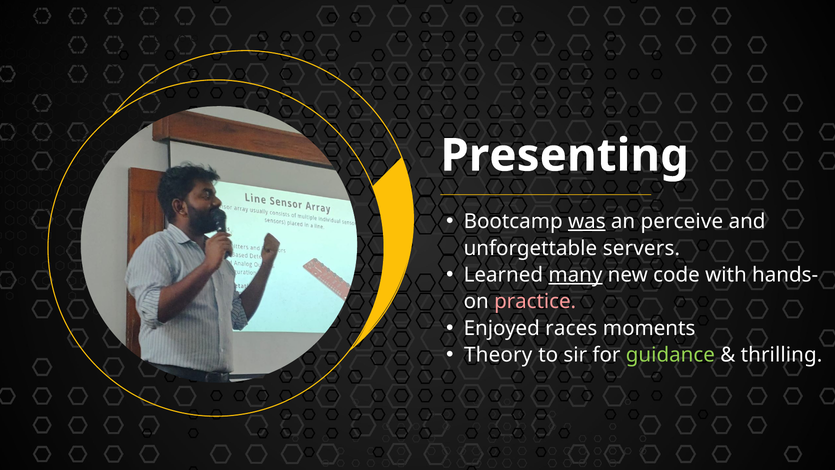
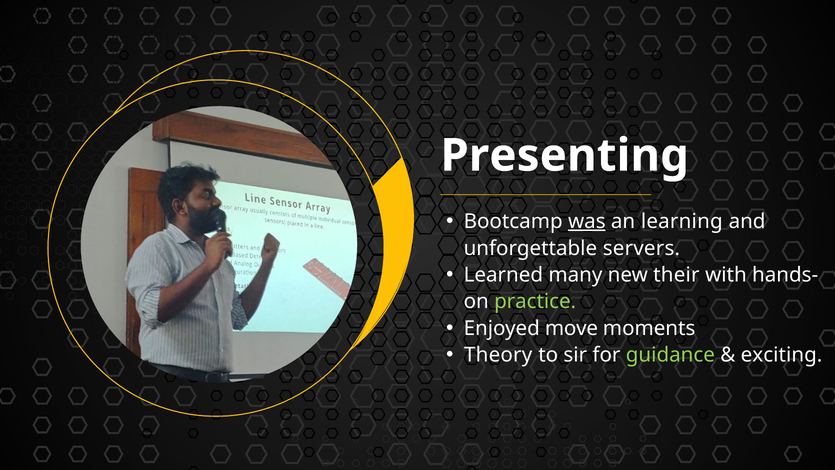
perceive: perceive -> learning (682, 221)
many underline: present -> none (575, 275)
code: code -> their (676, 275)
practice colour: pink -> light green (535, 302)
races: races -> move (571, 328)
thrilling: thrilling -> exciting (782, 355)
